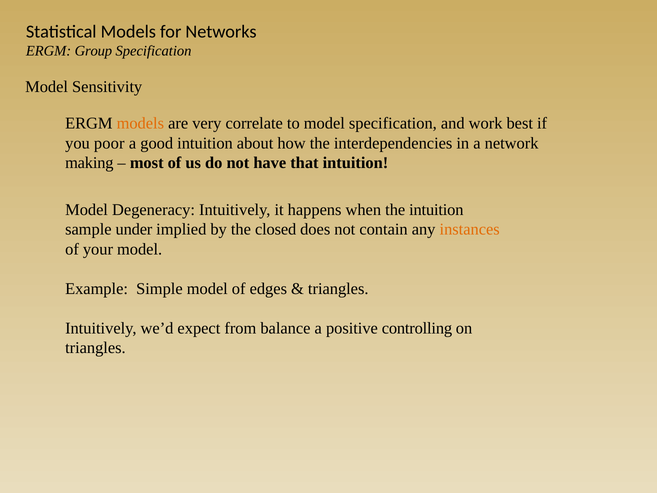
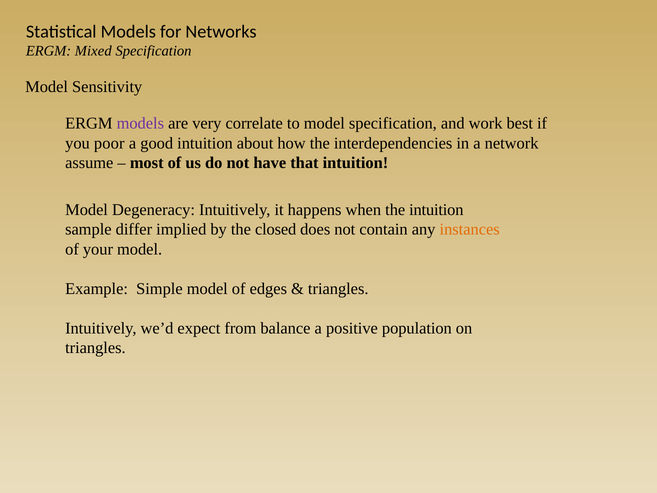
Group: Group -> Mixed (93, 51)
models colour: orange -> purple (140, 123)
making: making -> assume (89, 163)
under: under -> differ (134, 229)
controlling: controlling -> population (417, 328)
